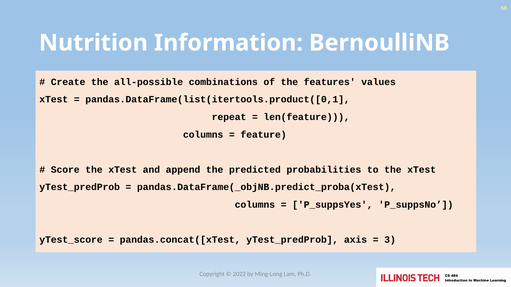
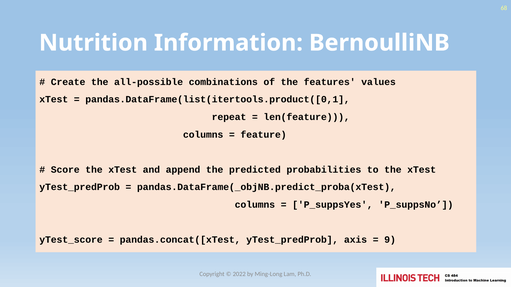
3: 3 -> 9 (390, 240)
